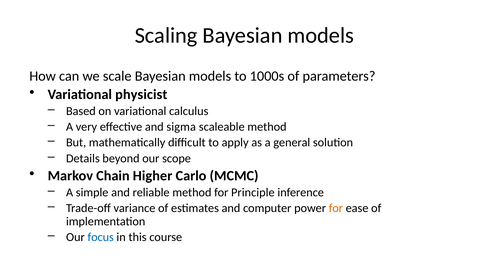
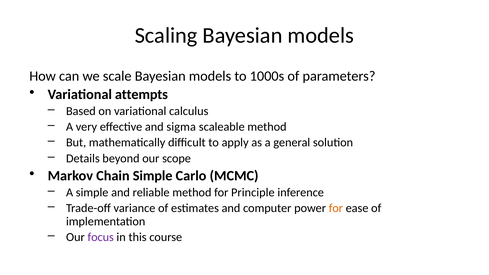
physicist: physicist -> attempts (141, 95)
Chain Higher: Higher -> Simple (153, 176)
focus colour: blue -> purple (101, 237)
